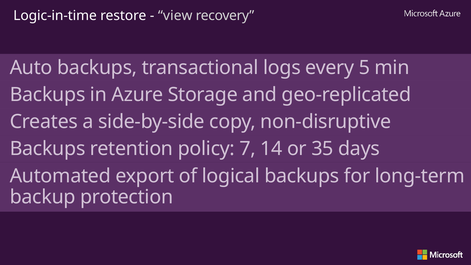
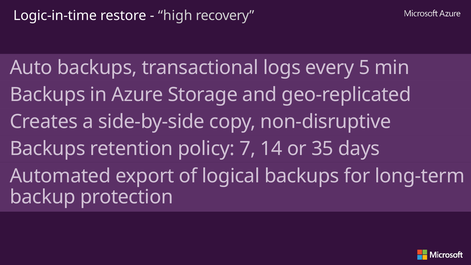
view: view -> high (175, 16)
